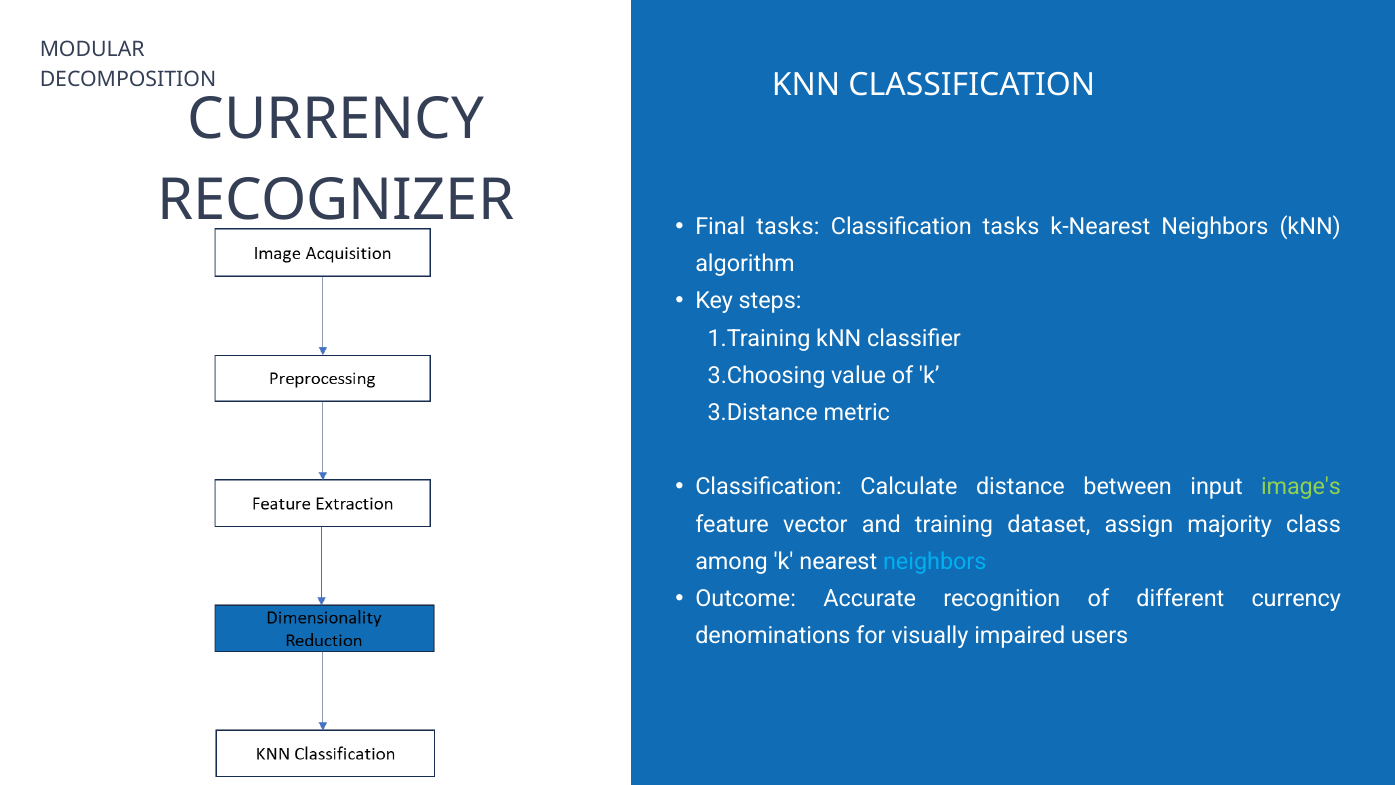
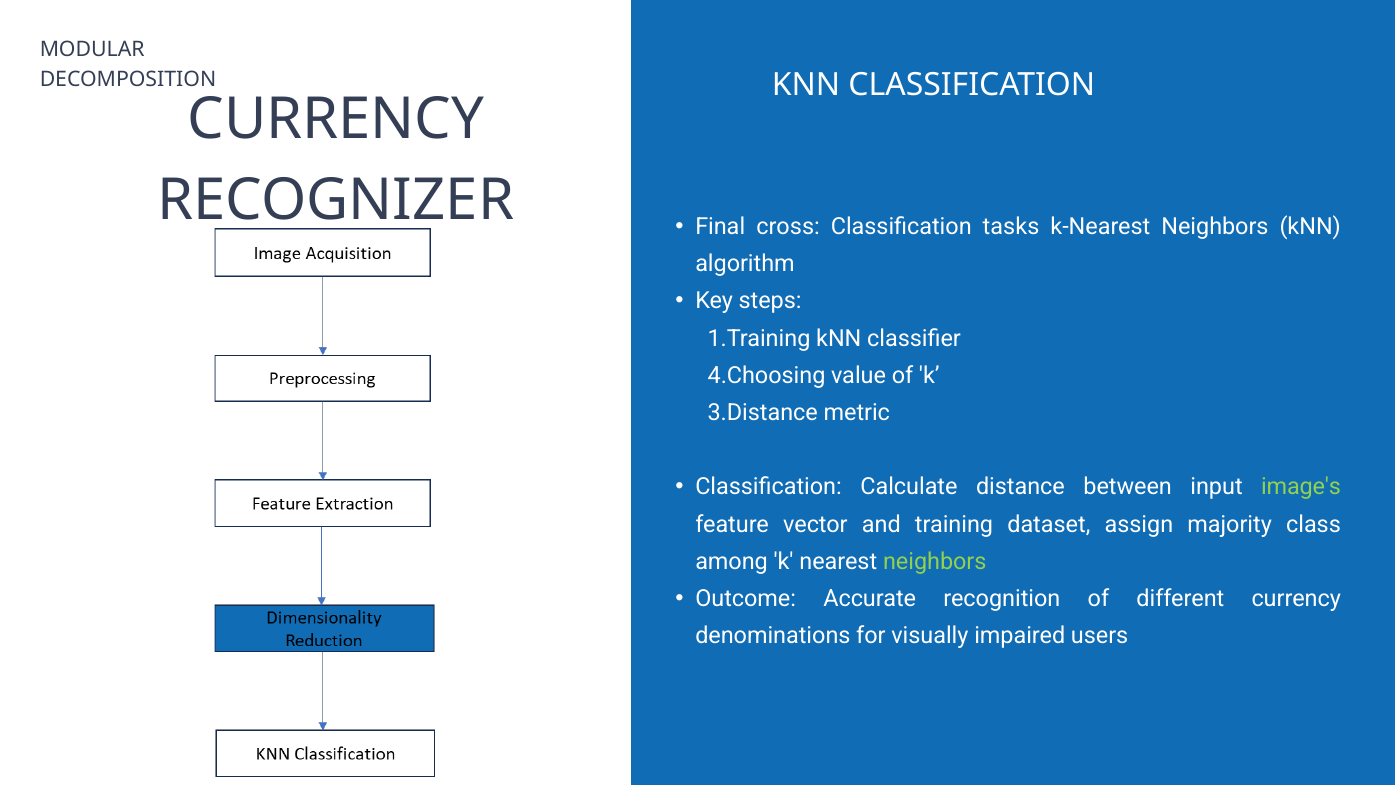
Final tasks: tasks -> cross (788, 227)
3.Choosing: 3.Choosing -> 4.Choosing (767, 375)
neighbors colour: light blue -> light green (935, 561)
